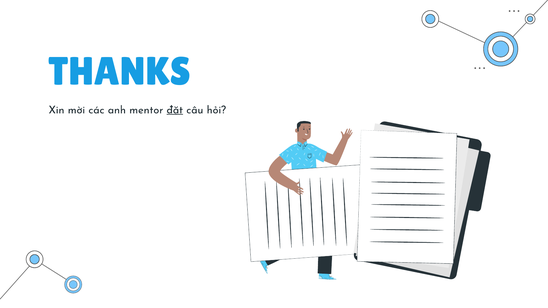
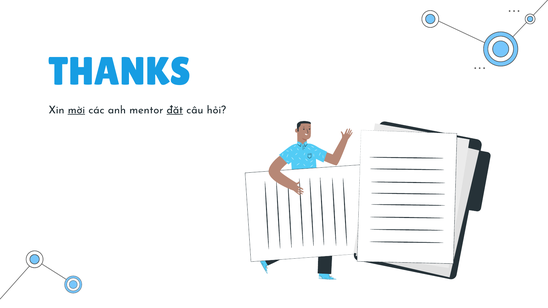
mời underline: none -> present (76, 110)
